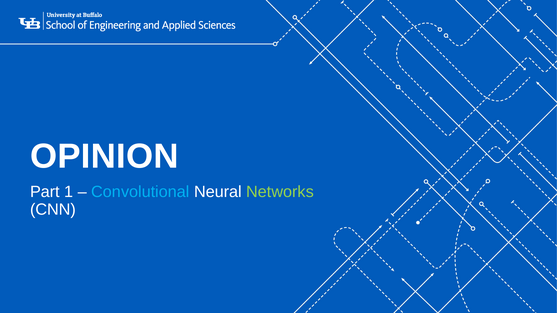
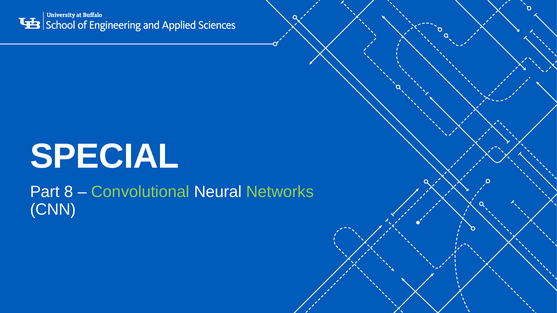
OPINION: OPINION -> SPECIAL (105, 157)
1: 1 -> 8 (69, 192)
Convolutional colour: light blue -> light green (140, 192)
